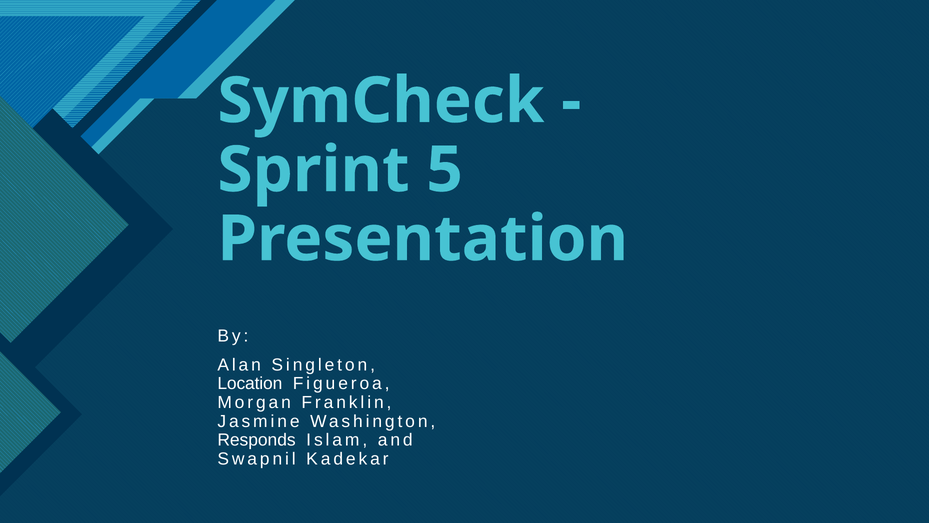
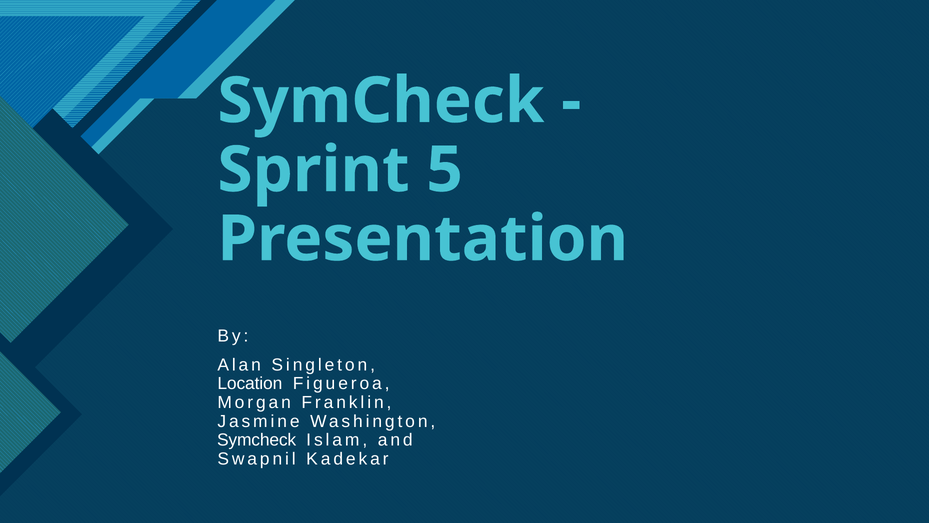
Responds: Responds -> Symcheck (257, 440)
